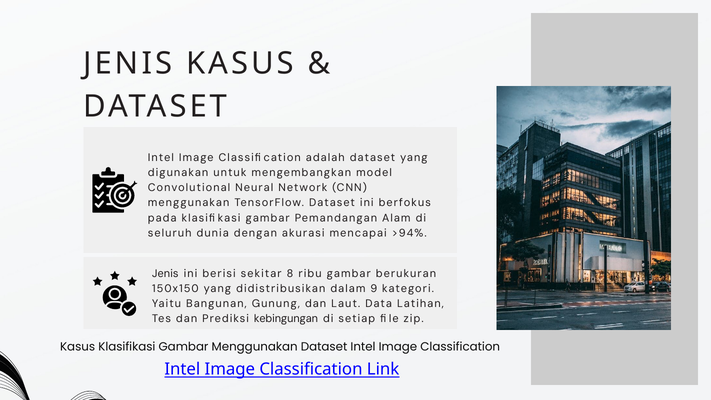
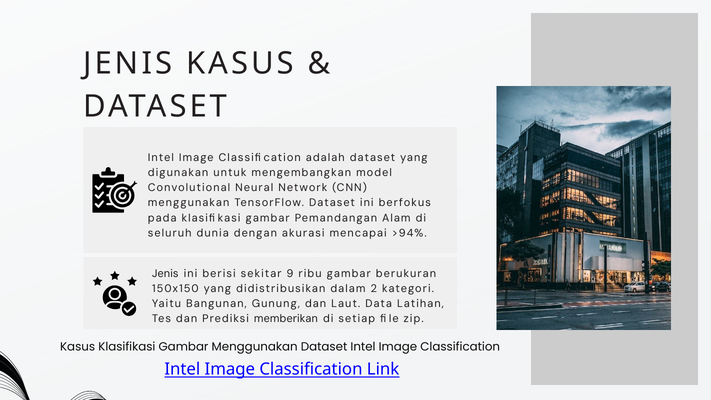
8: 8 -> 9 (290, 273)
9: 9 -> 2 (374, 289)
kebingungan: kebingungan -> memberikan (286, 319)
